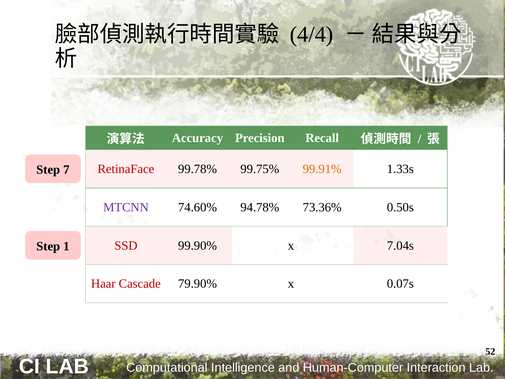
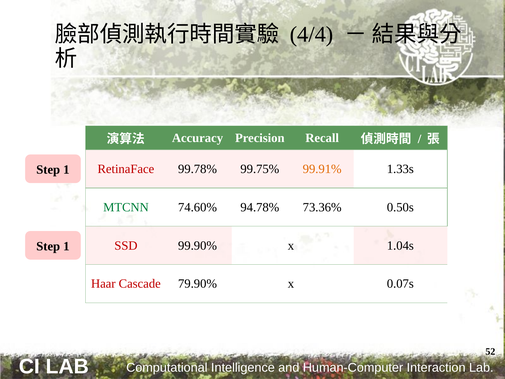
7: 7 -> 1 (66, 170)
MTCNN colour: purple -> green (126, 207)
7.04s: 7.04s -> 1.04s (400, 245)
